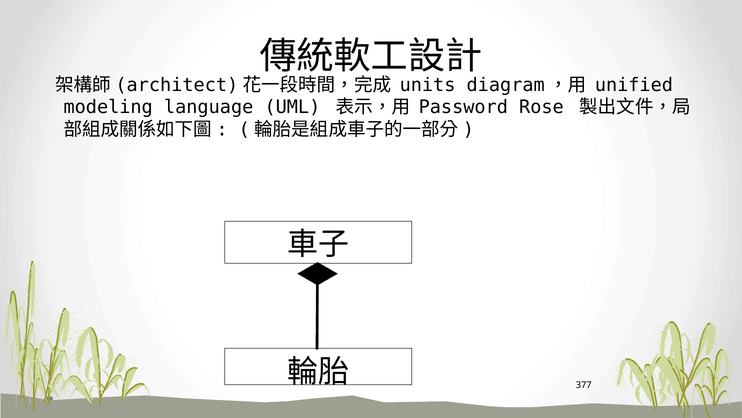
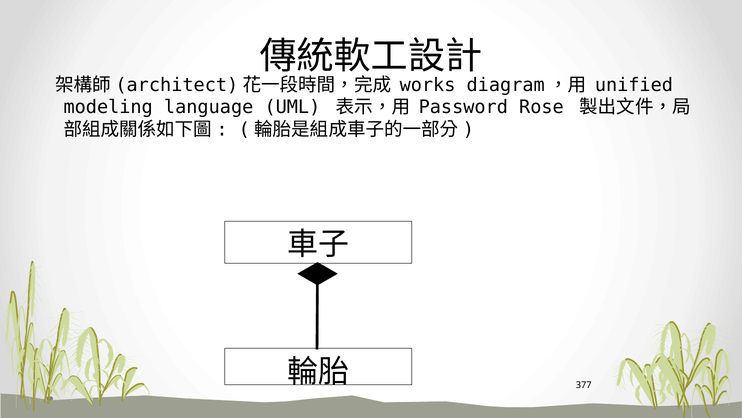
units: units -> works (428, 85)
